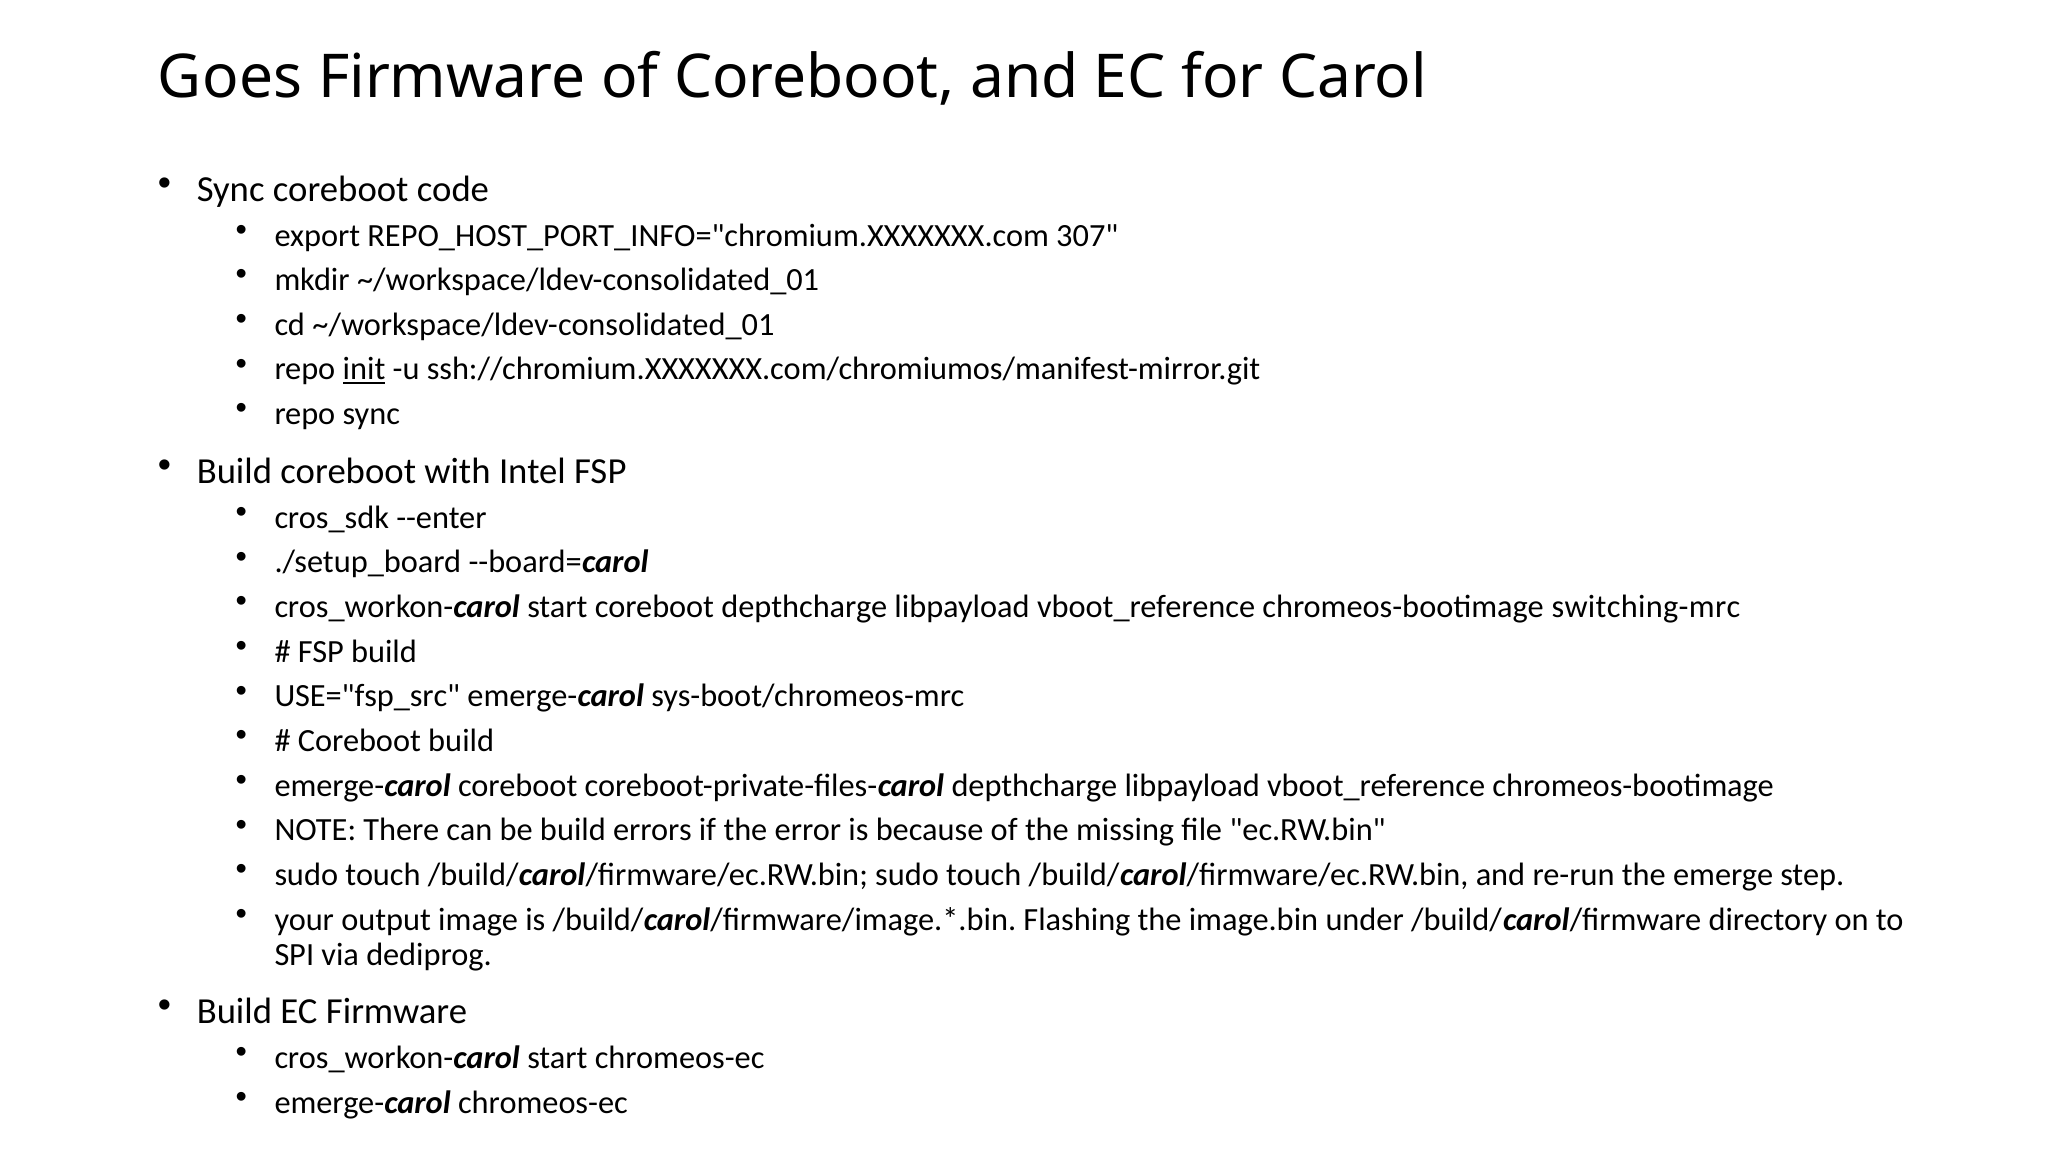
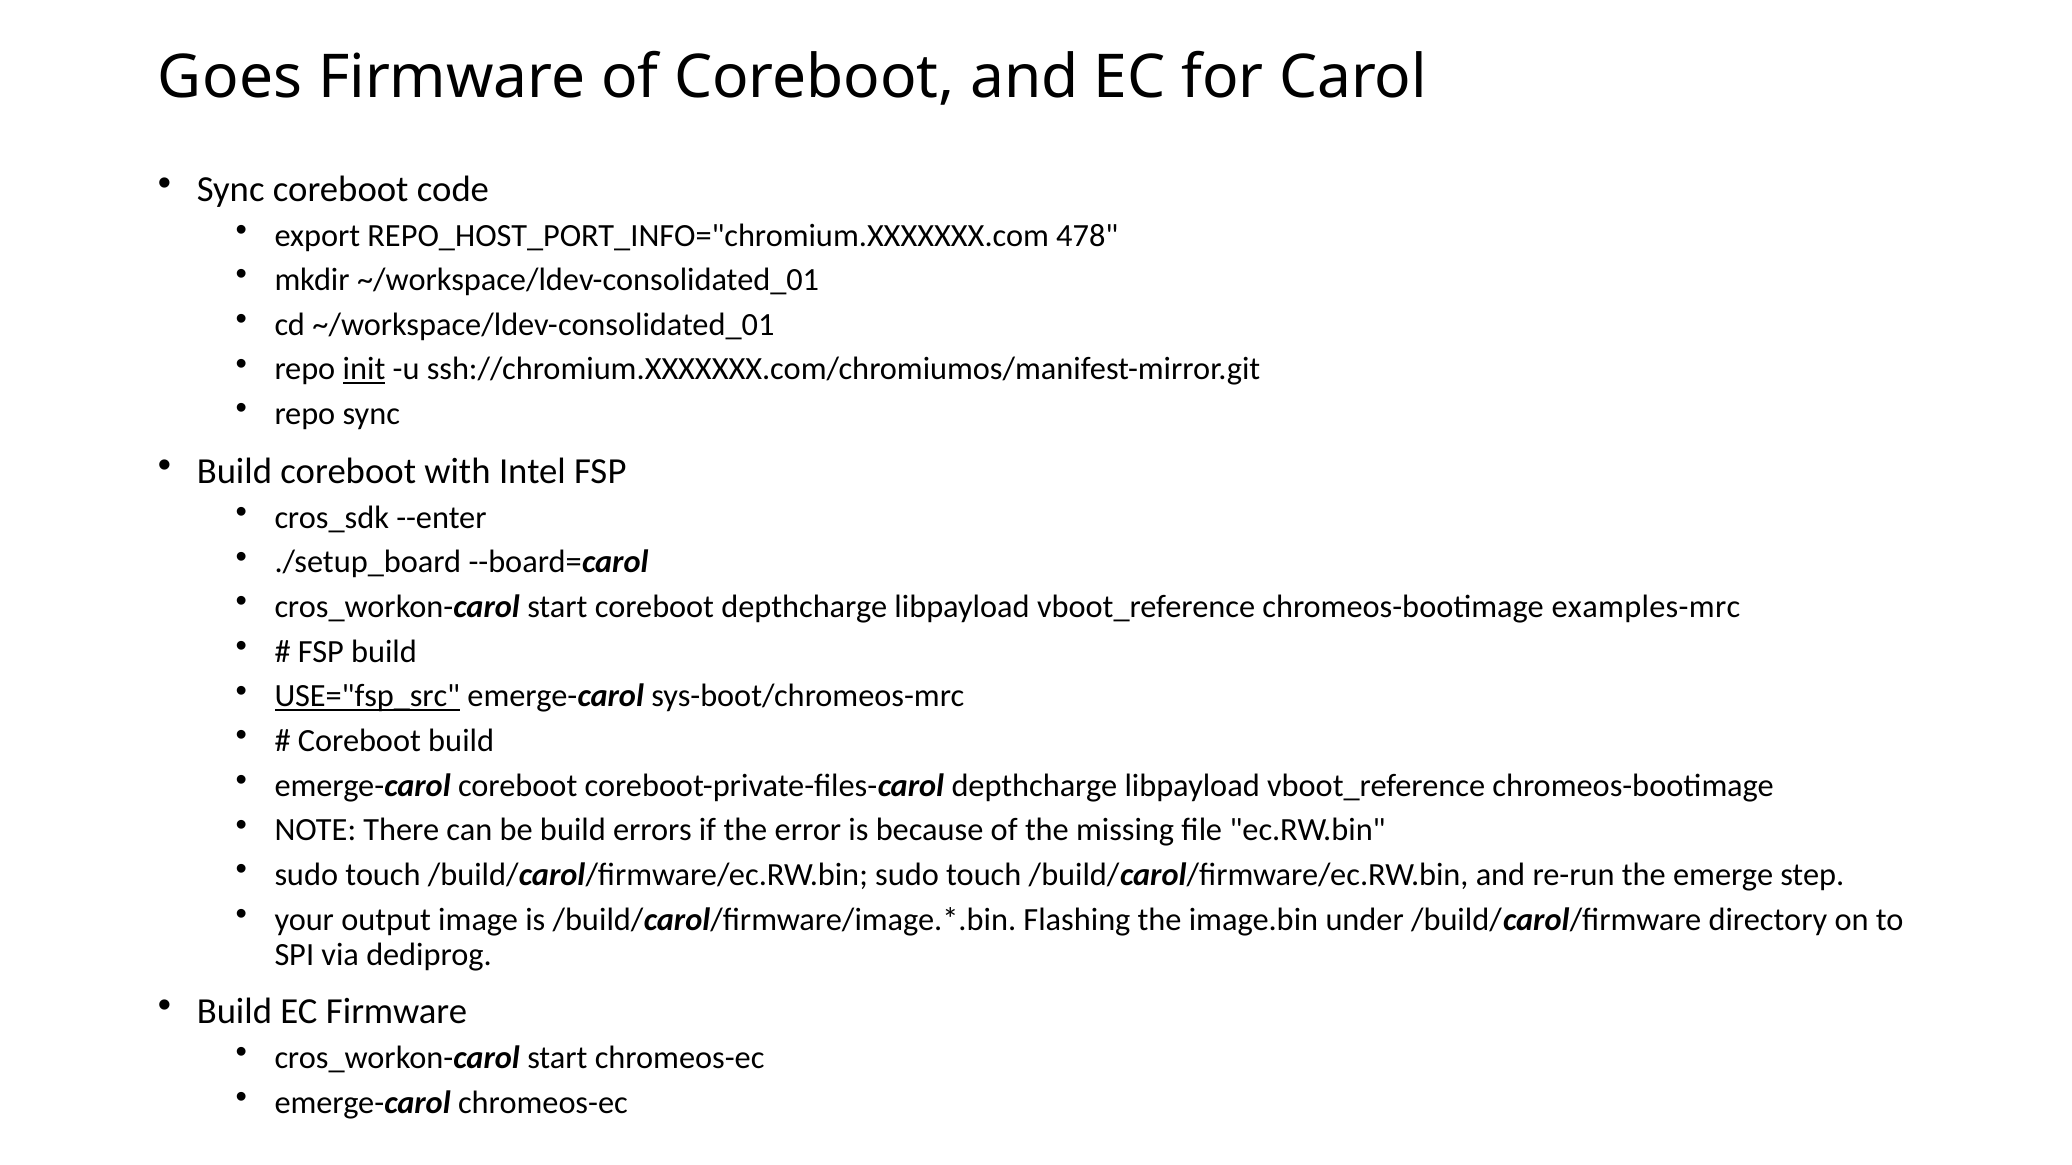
307: 307 -> 478 (1087, 235)
switching-mrc: switching-mrc -> examples-mrc (1646, 607)
USE="fsp_src underline: none -> present (367, 696)
